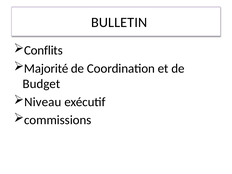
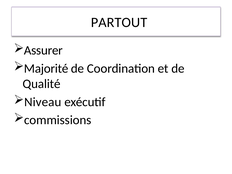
BULLETIN: BULLETIN -> PARTOUT (119, 22)
Conflits: Conflits -> Assurer (43, 50)
Budget: Budget -> Qualité (42, 84)
